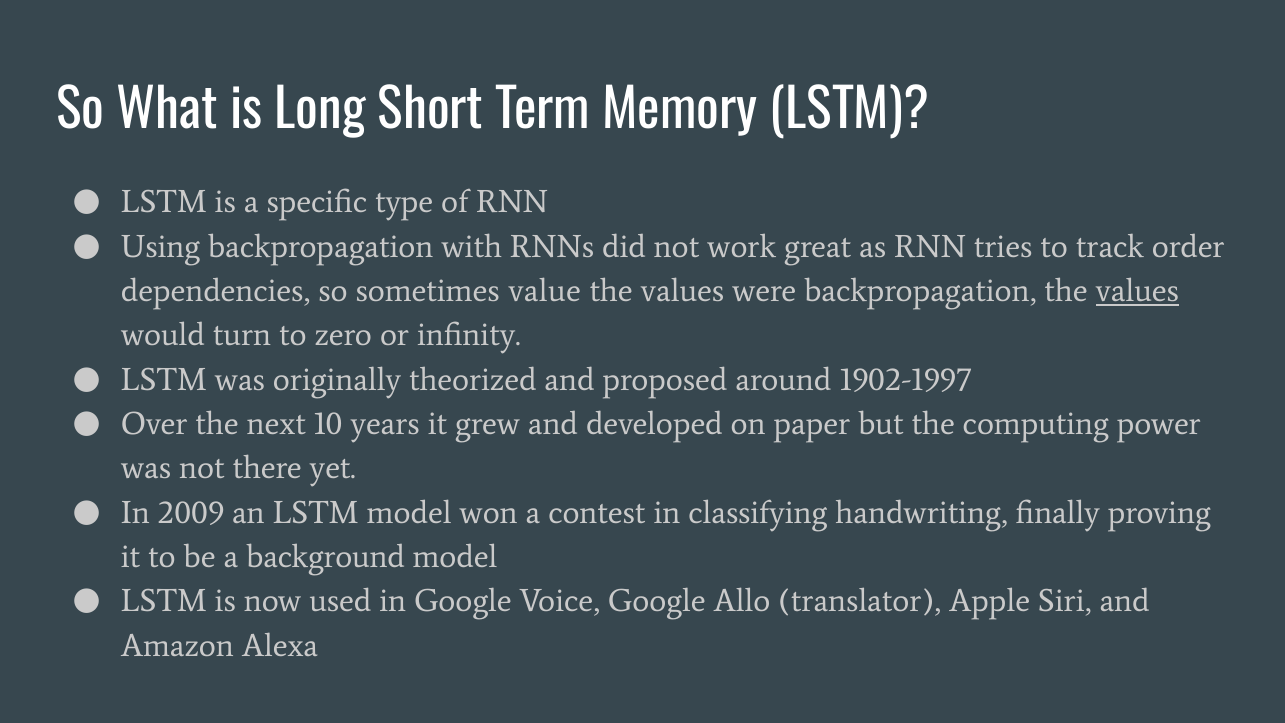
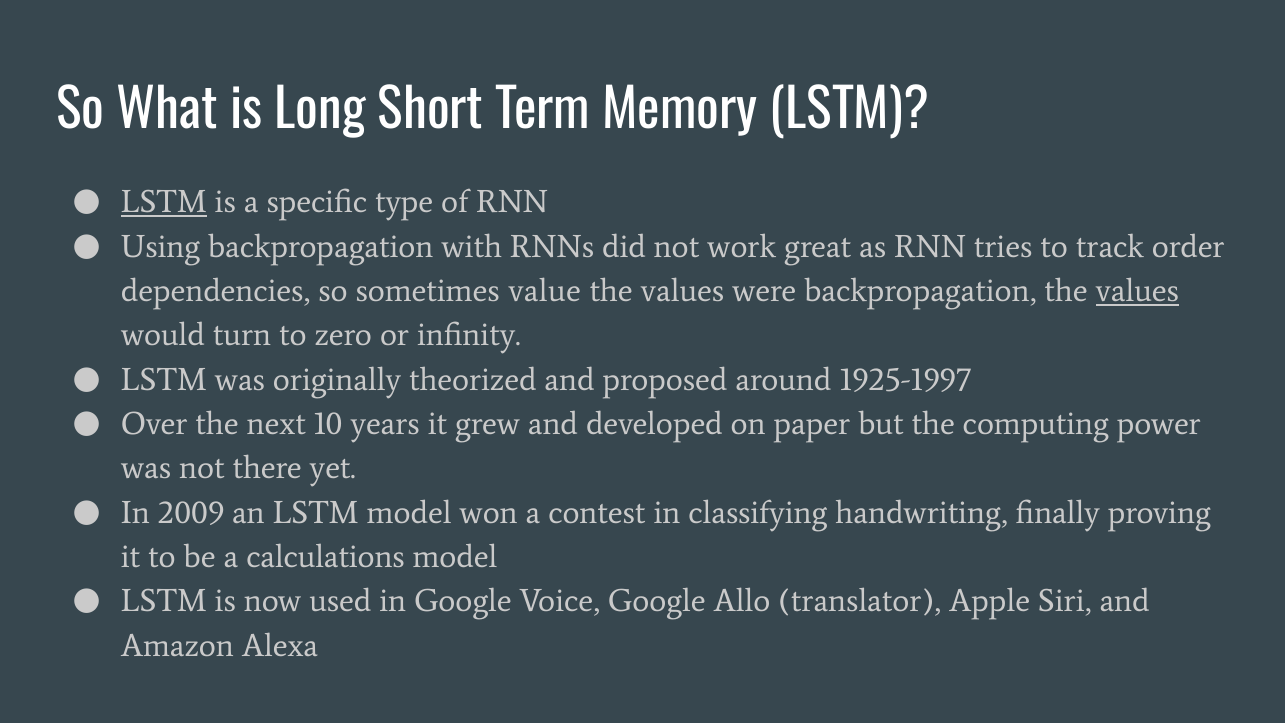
LSTM underline: none -> present (164, 202)
1902-1997: 1902-1997 -> 1925-1997 (905, 379)
background: background -> calculations (326, 557)
